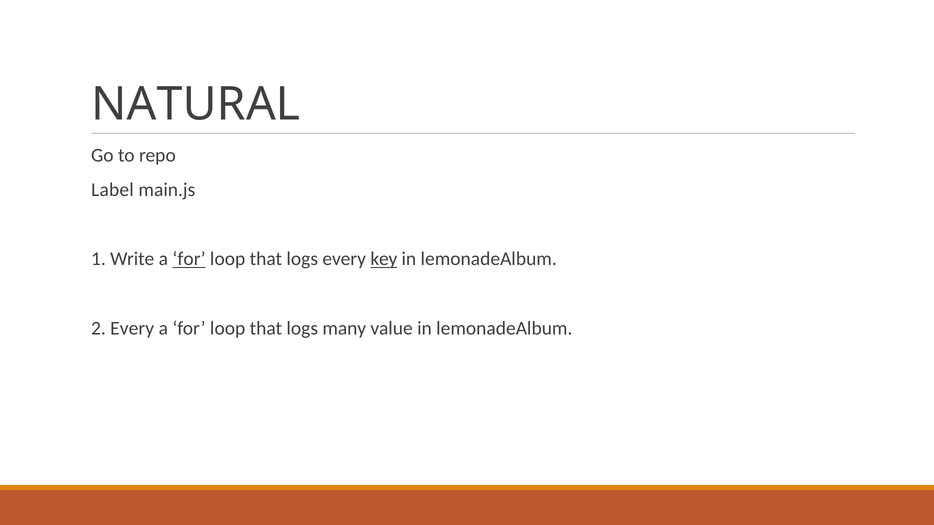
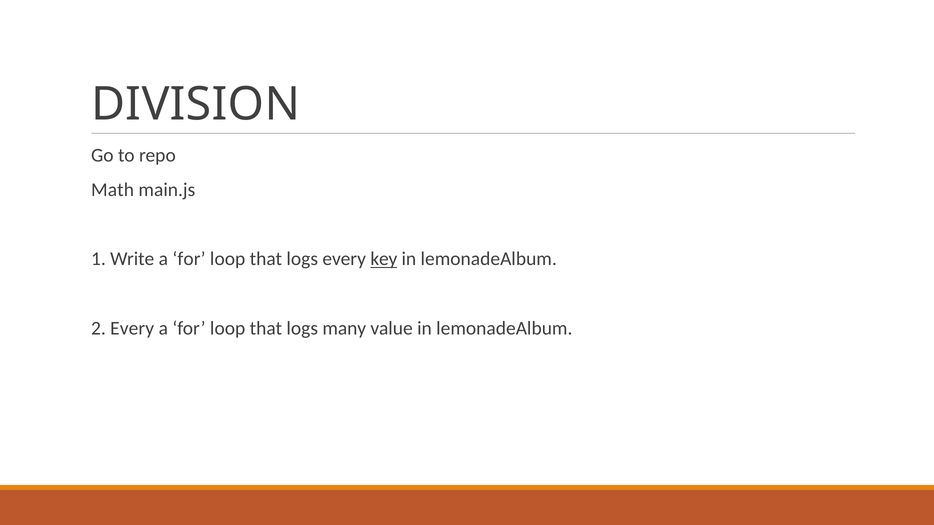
NATURAL: NATURAL -> DIVISION (196, 105)
Label: Label -> Math (113, 190)
for underline: present -> none (189, 259)
